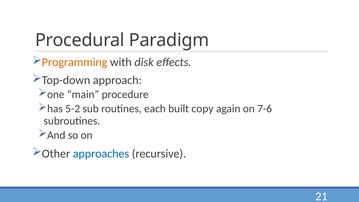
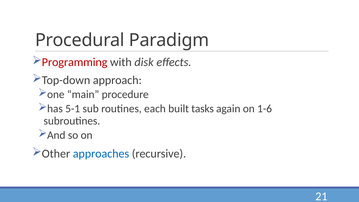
Programming colour: orange -> red (75, 62)
5-2: 5-2 -> 5-1 (73, 109)
copy: copy -> tasks (203, 109)
7-6: 7-6 -> 1-6 (265, 109)
